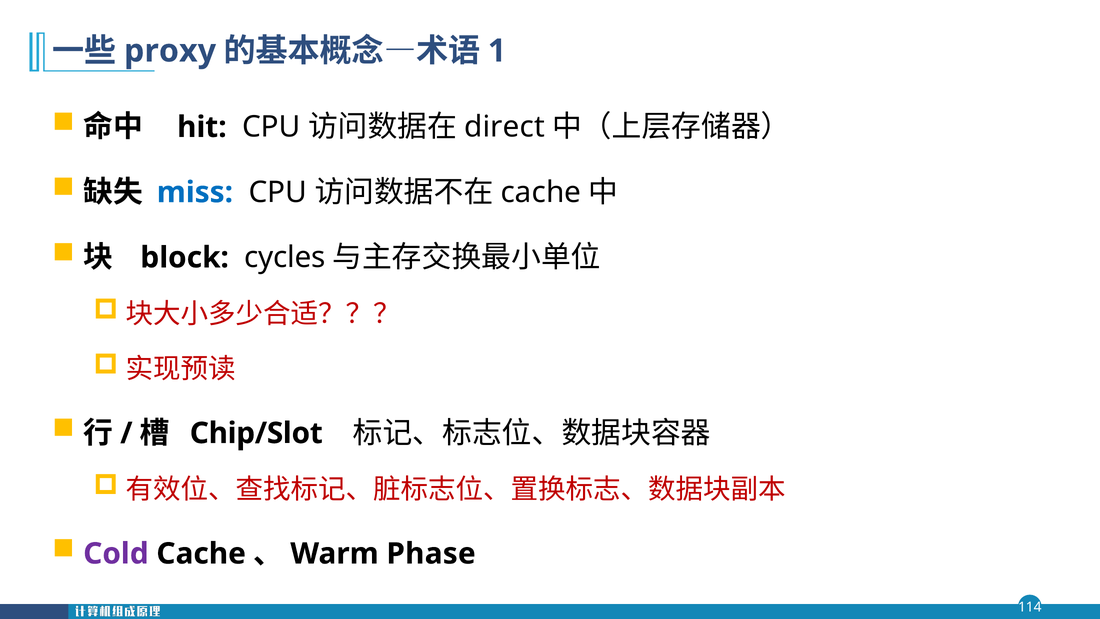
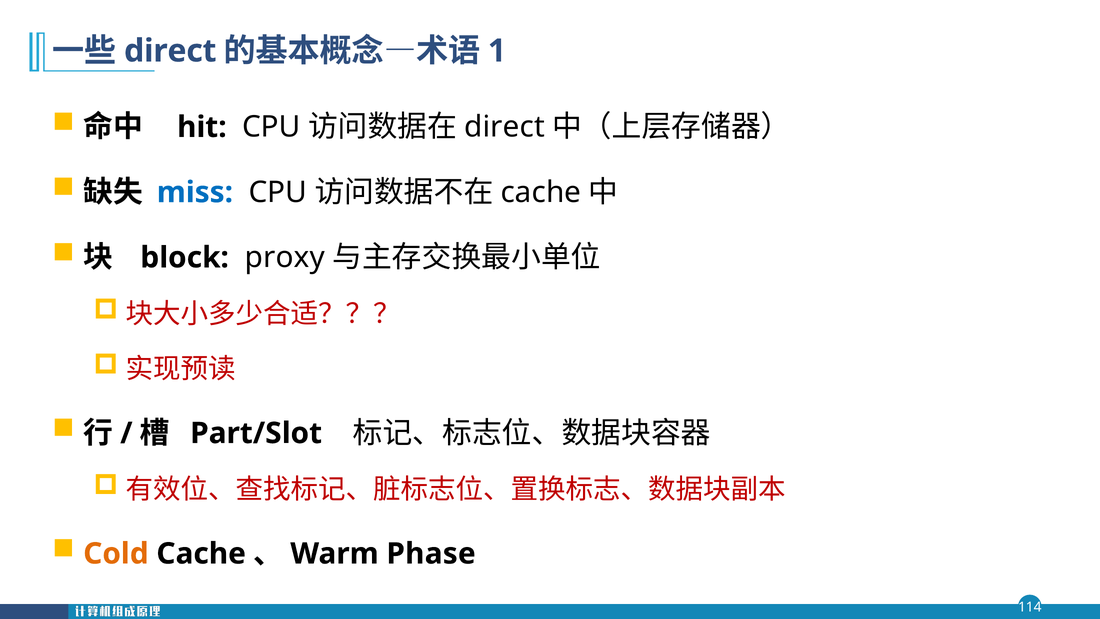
proxy: proxy -> direct (170, 51)
cycles: cycles -> proxy (285, 257)
Chip/Slot: Chip/Slot -> Part/Slot (256, 433)
Cold colour: purple -> orange (116, 554)
